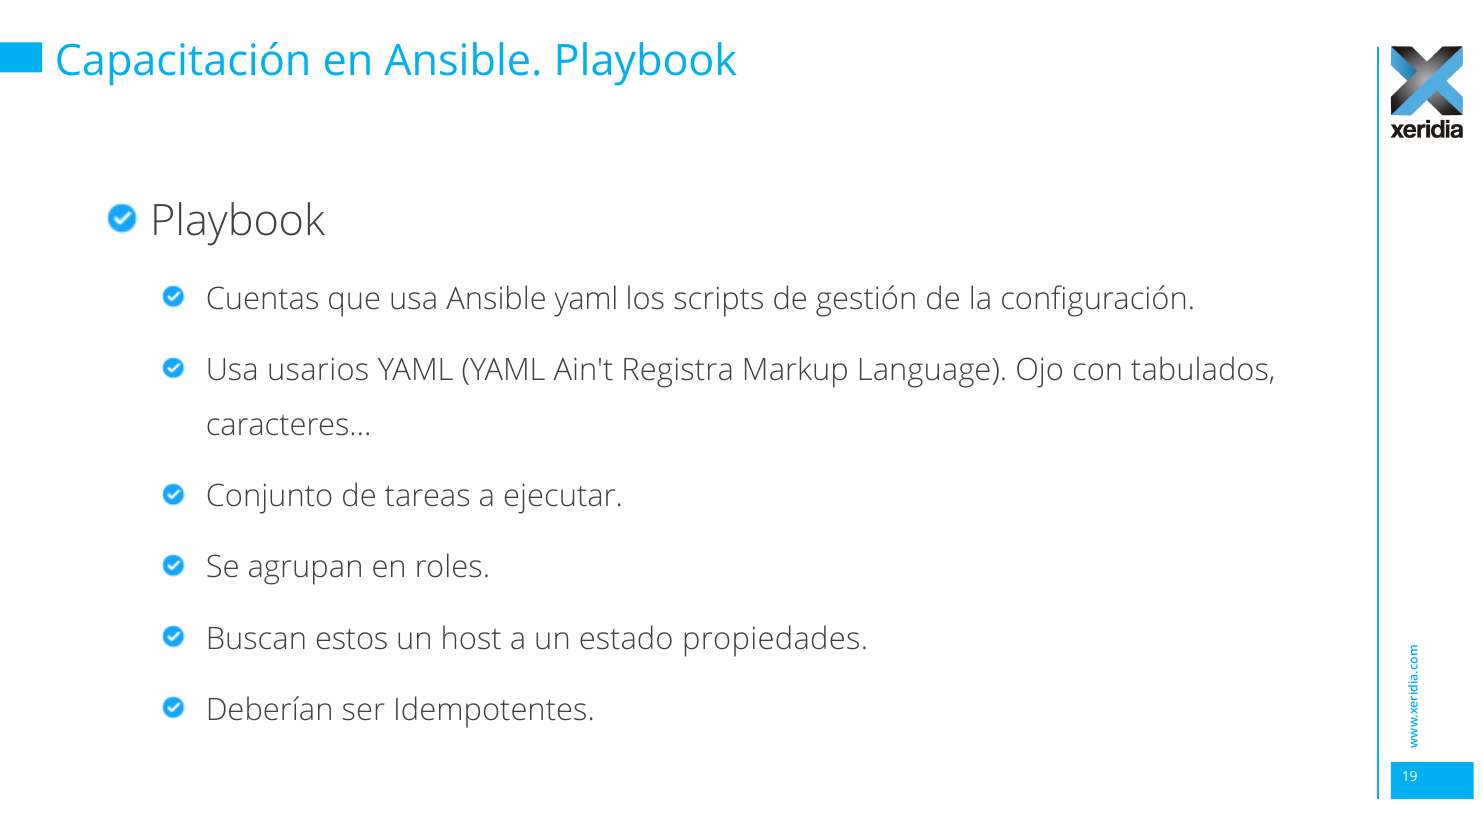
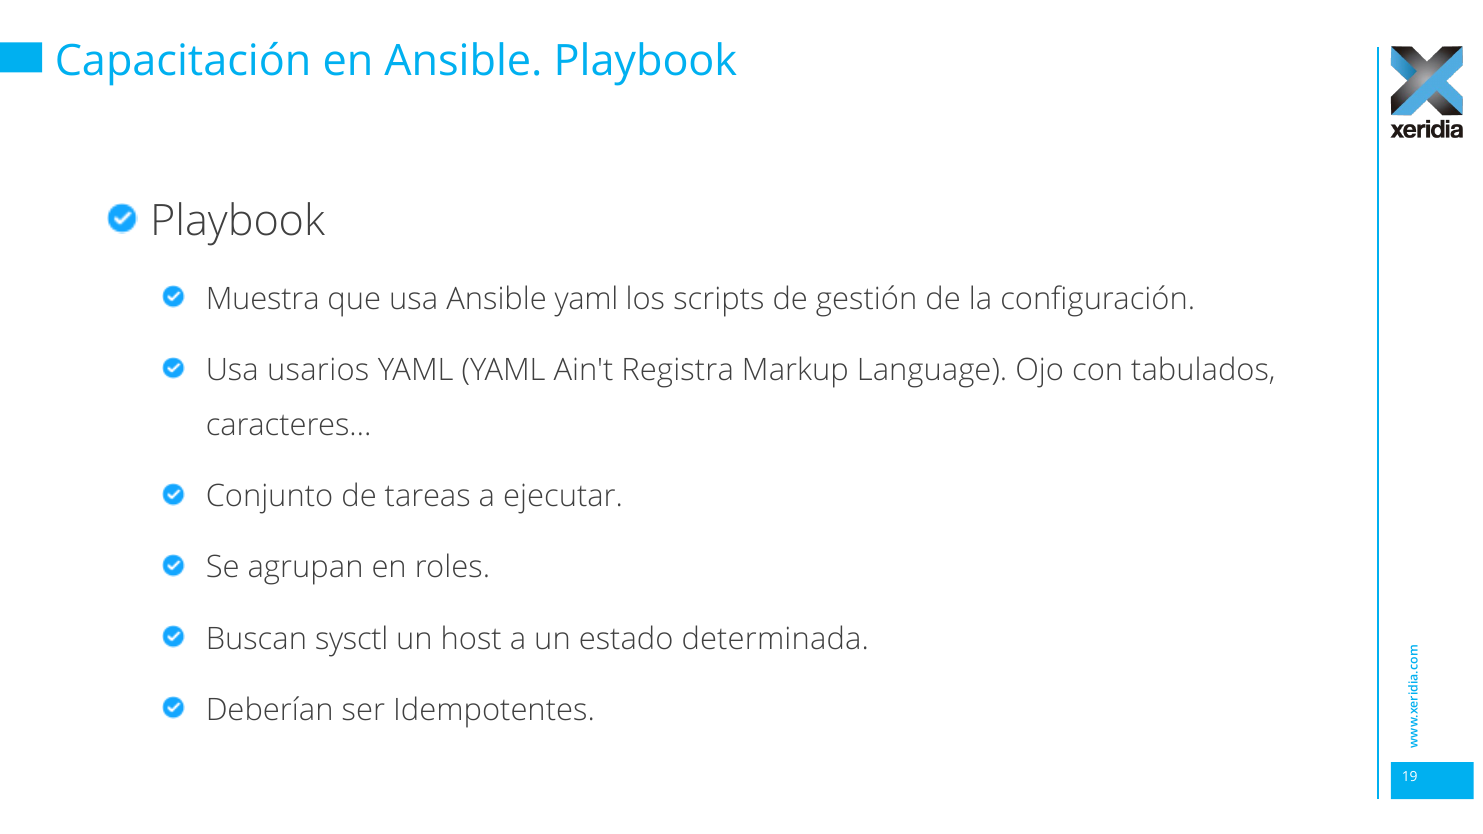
Cuentas: Cuentas -> Muestra (263, 299)
estos: estos -> sysctl (352, 639)
propiedades: propiedades -> determinada (775, 639)
